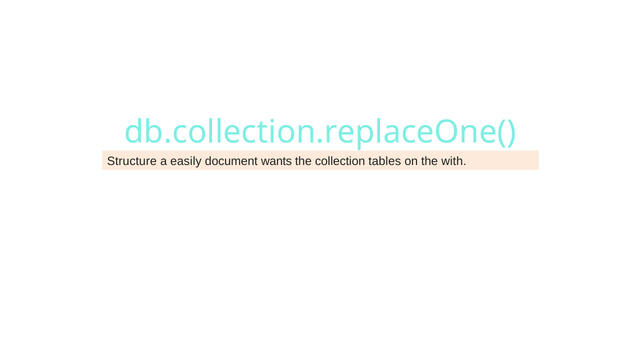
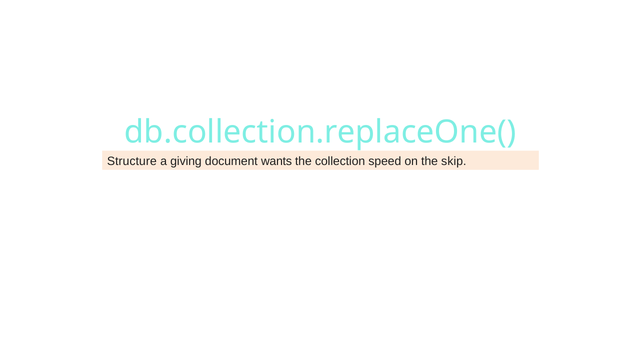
easily: easily -> giving (186, 161)
tables: tables -> speed (385, 161)
with: with -> skip (454, 161)
